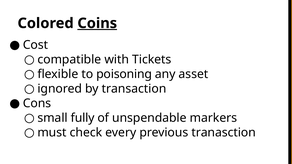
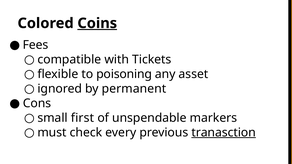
Cost: Cost -> Fees (36, 45)
transaction: transaction -> permanent (134, 89)
fully: fully -> first (82, 118)
tranasction underline: none -> present (224, 133)
